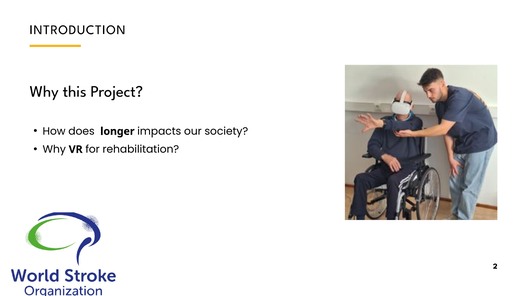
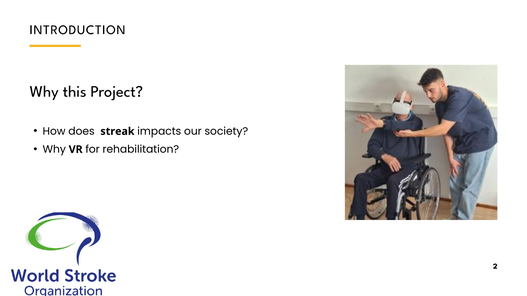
longer: longer -> streak (117, 132)
